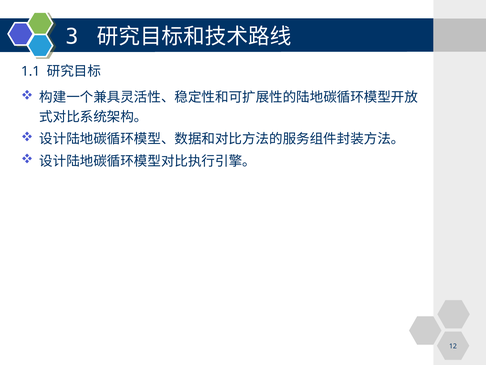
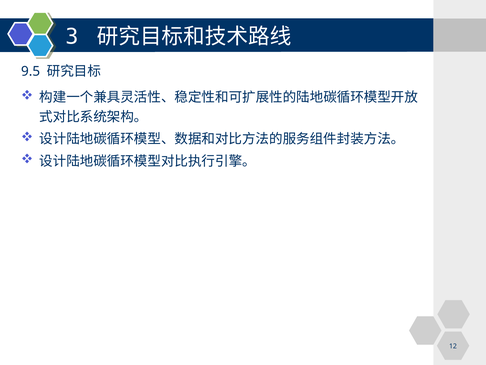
1.1: 1.1 -> 9.5 (31, 71)
